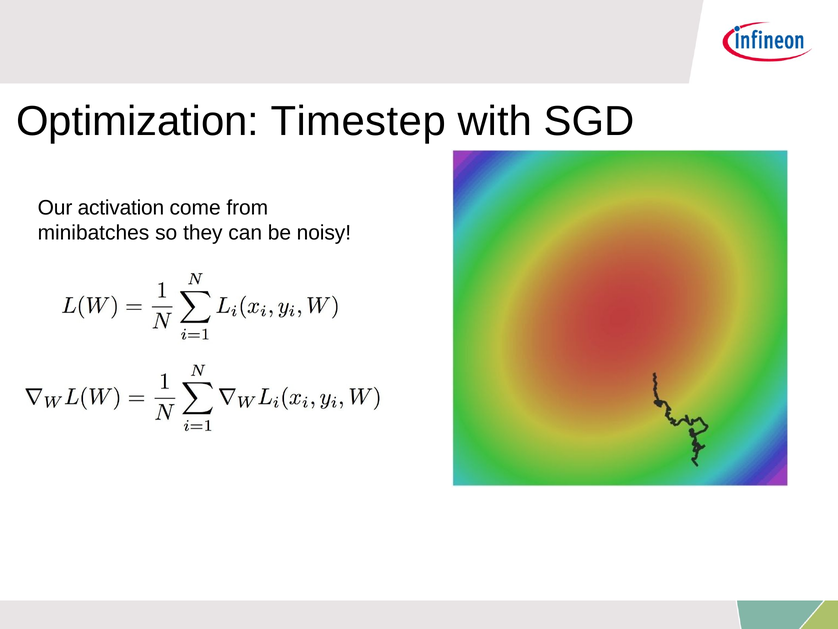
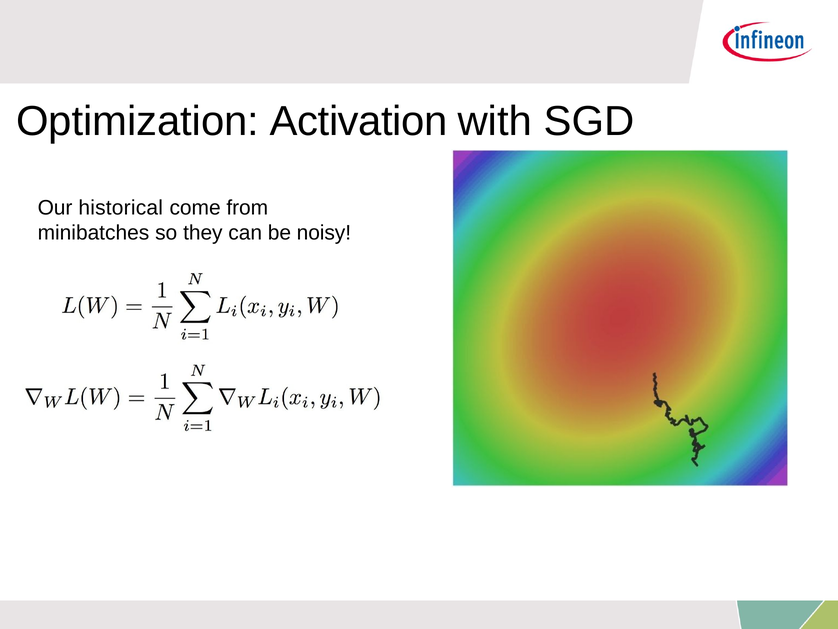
Timestep: Timestep -> Activation (359, 121)
activation: activation -> historical (121, 207)
